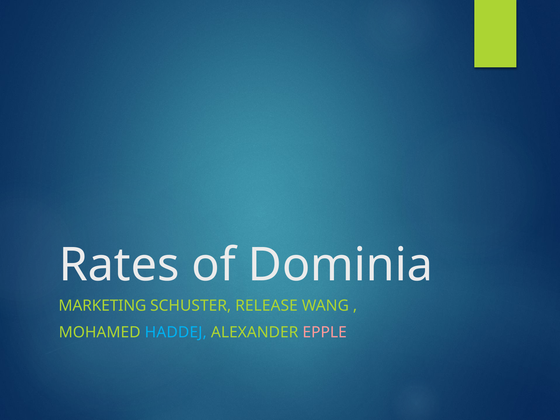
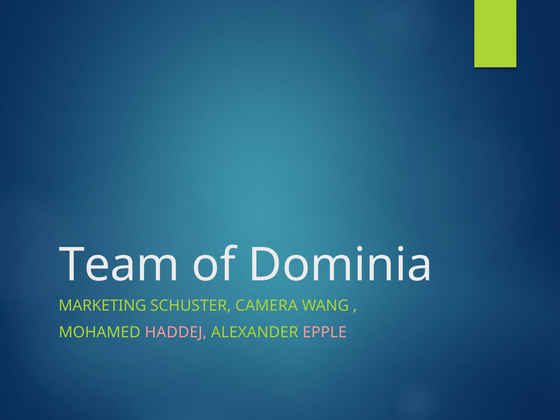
Rates: Rates -> Team (119, 265)
RELEASE: RELEASE -> CAMERA (266, 306)
HADDEJ colour: light blue -> pink (176, 332)
